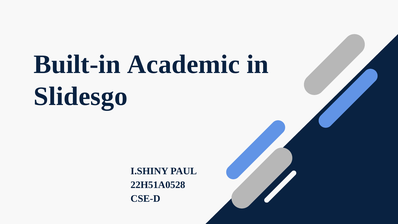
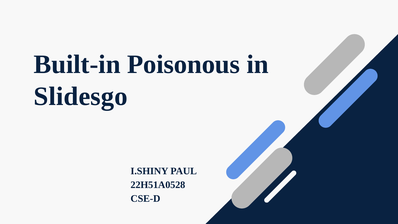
Academic: Academic -> Poisonous (184, 64)
